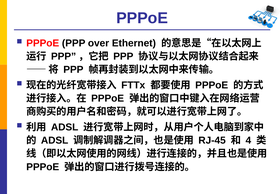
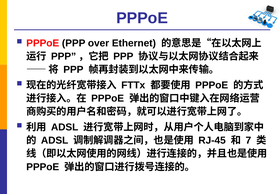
4: 4 -> 7 (248, 140)
